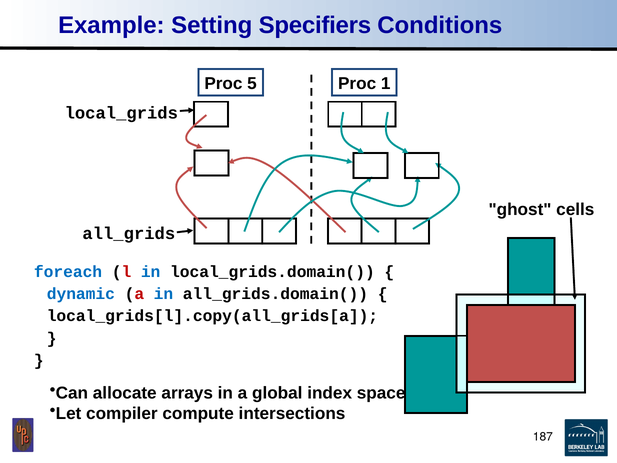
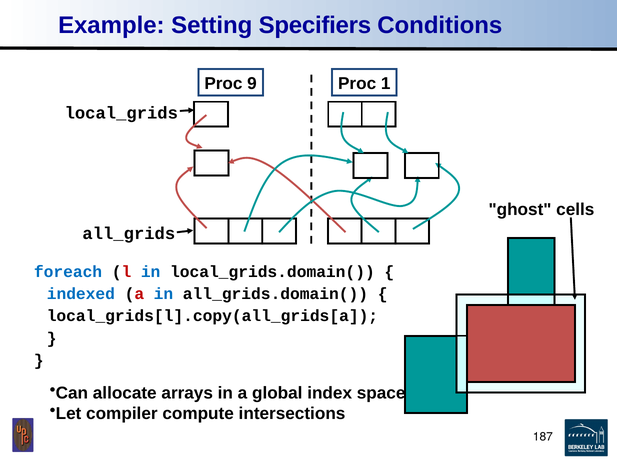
5: 5 -> 9 (252, 83)
dynamic: dynamic -> indexed (81, 294)
